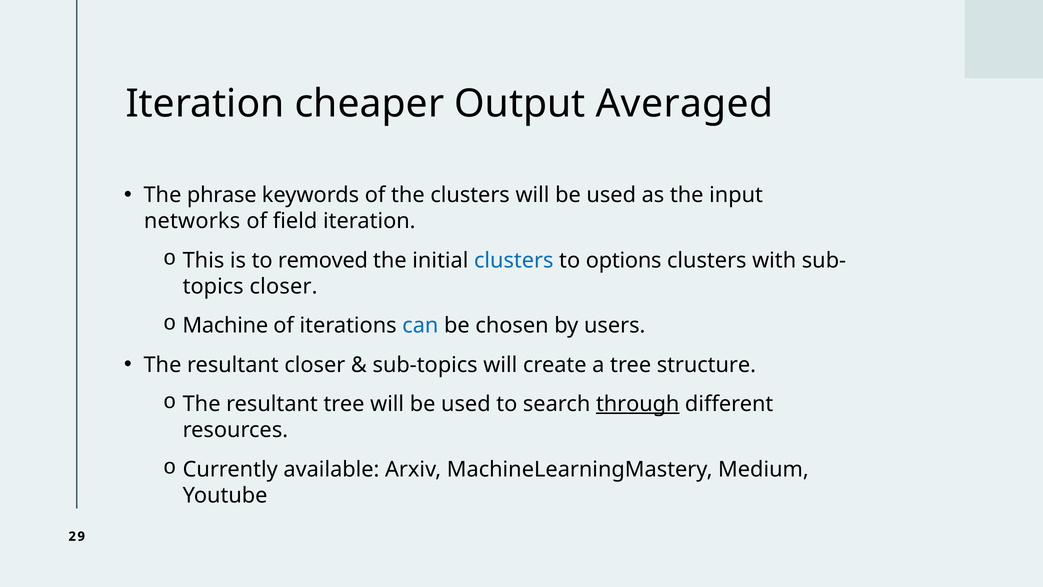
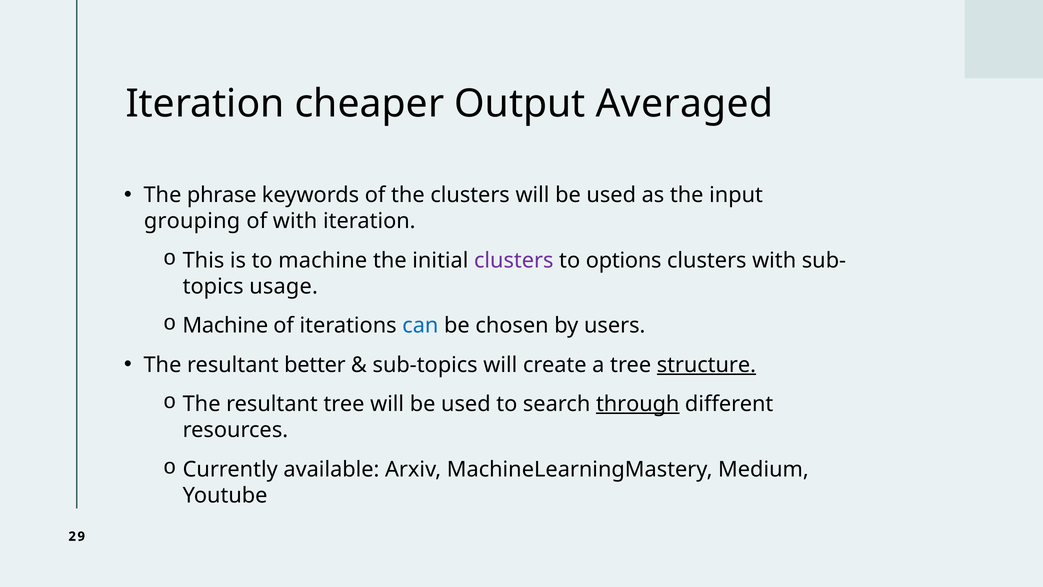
networks: networks -> grouping (192, 221)
of field: field -> with (295, 221)
to removed: removed -> machine (323, 260)
clusters colour: blue -> purple (514, 260)
topics closer: closer -> usage (284, 286)
resultant closer: closer -> better (315, 365)
structure underline: none -> present (706, 365)
